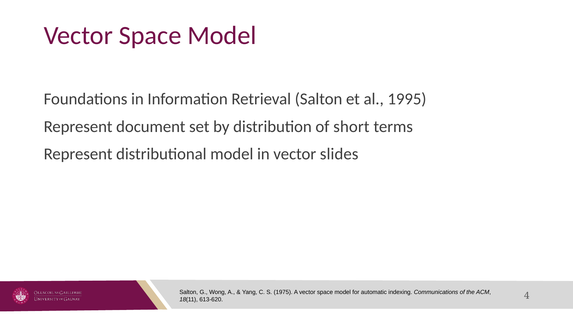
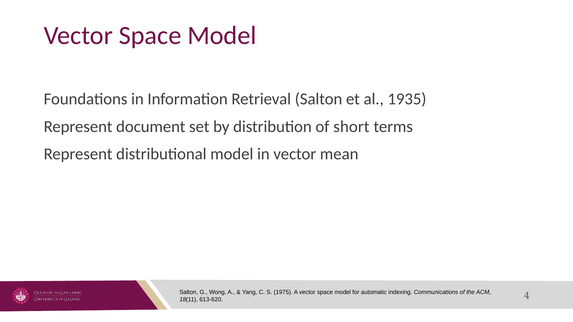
1995: 1995 -> 1935 (407, 99)
slides: slides -> mean (339, 154)
